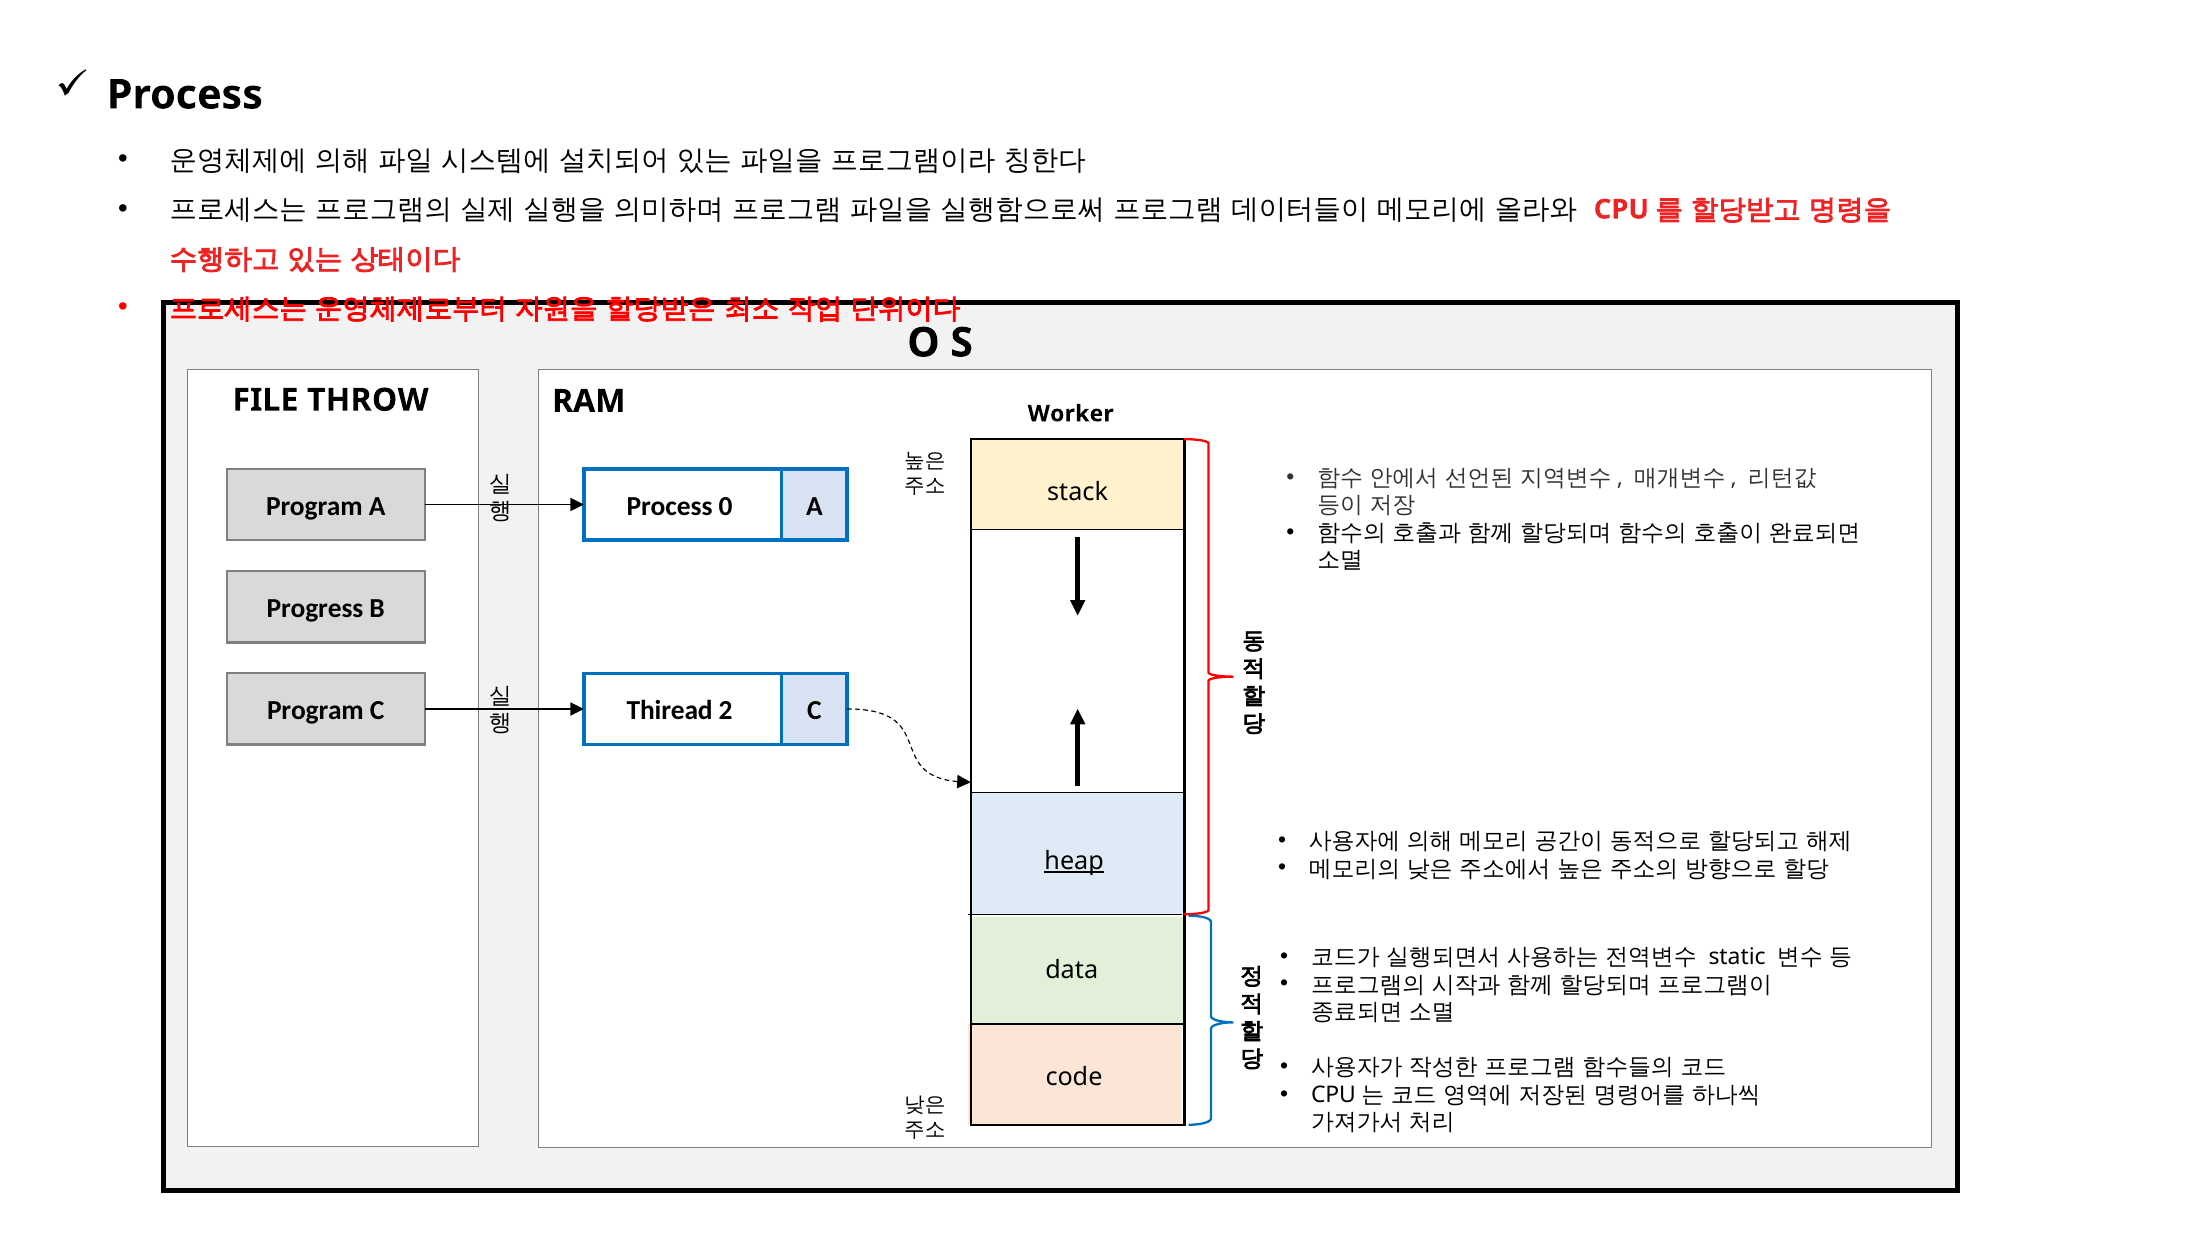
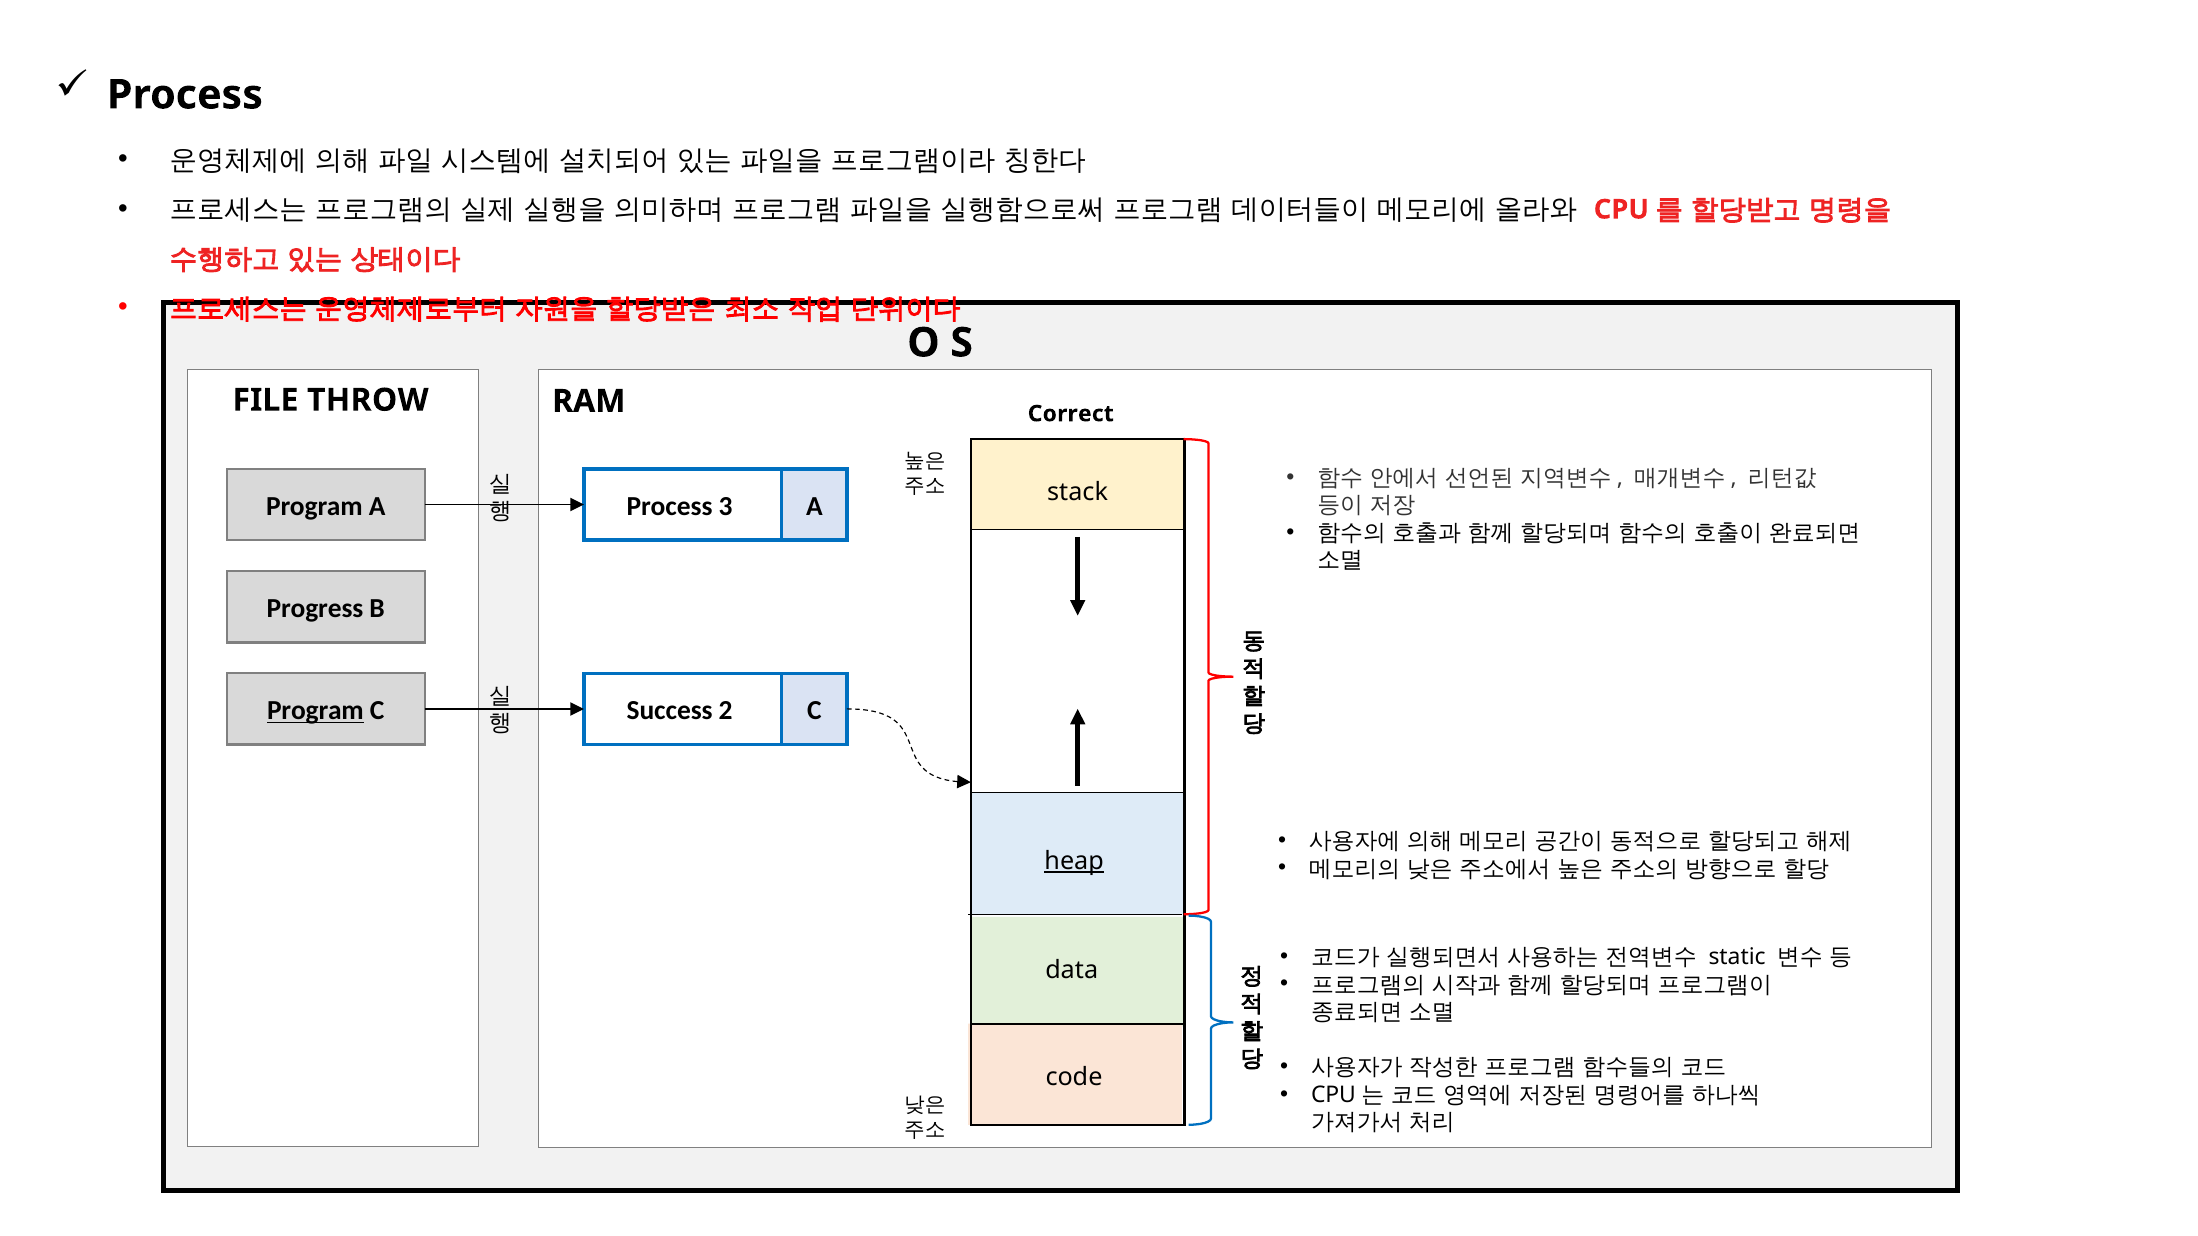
Worker: Worker -> Correct (1071, 414)
0: 0 -> 3 (726, 507)
Program underline: none -> present (315, 711)
Thiread: Thiread -> Success (670, 711)
